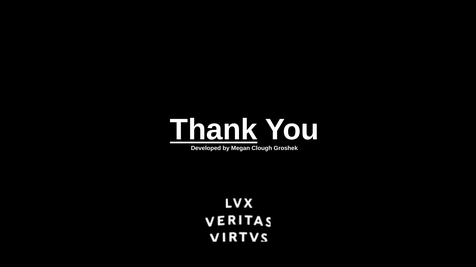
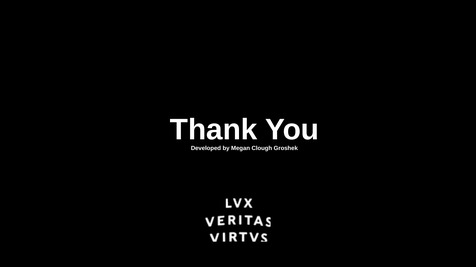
Thank underline: present -> none (214, 130)
